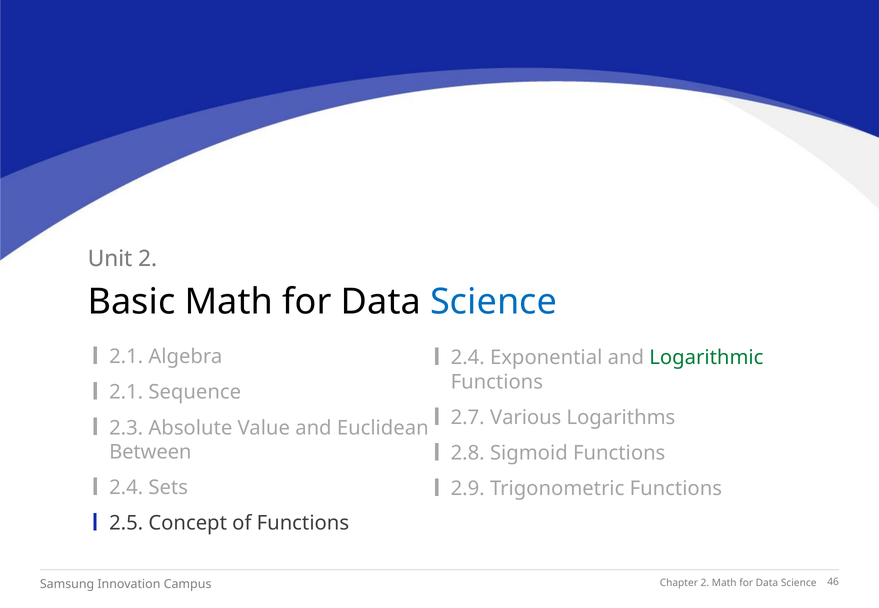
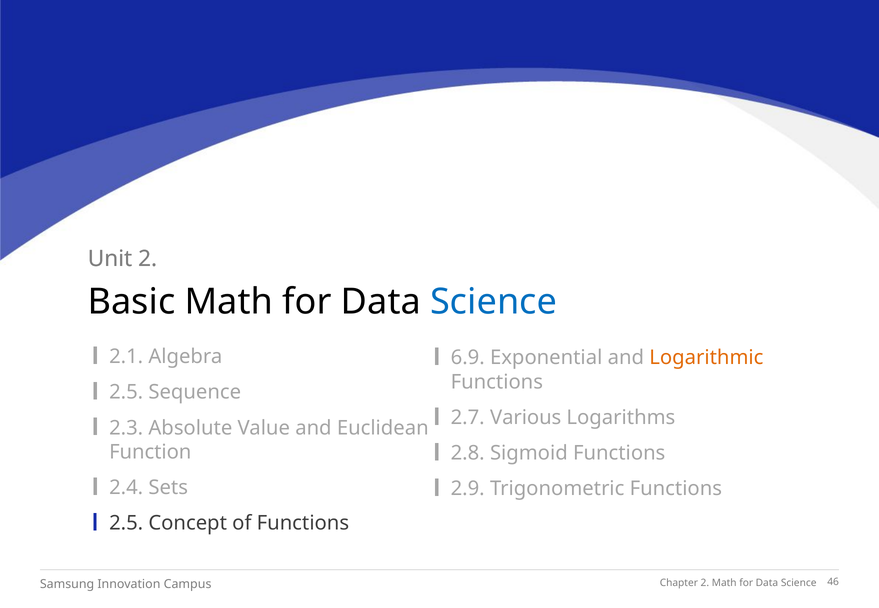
2.4: 2.4 -> 6.9 (468, 358)
Logarithmic colour: green -> orange (706, 358)
2.1: 2.1 -> 2.5 (126, 393)
Between: Between -> Function (150, 453)
